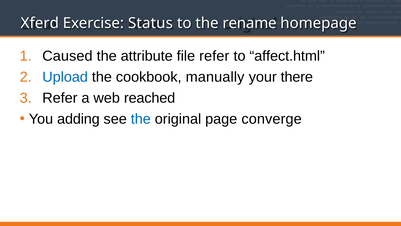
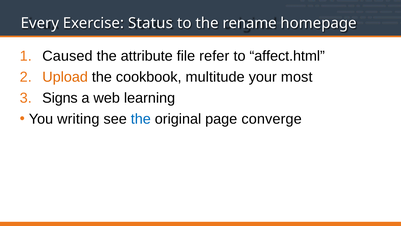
Xferd: Xferd -> Every (40, 23)
Upload colour: blue -> orange (65, 77)
manually: manually -> multitude (215, 77)
there: there -> most (297, 77)
Refer: Refer -> Signs (60, 98)
reached: reached -> learning (150, 98)
adding: adding -> writing (78, 119)
